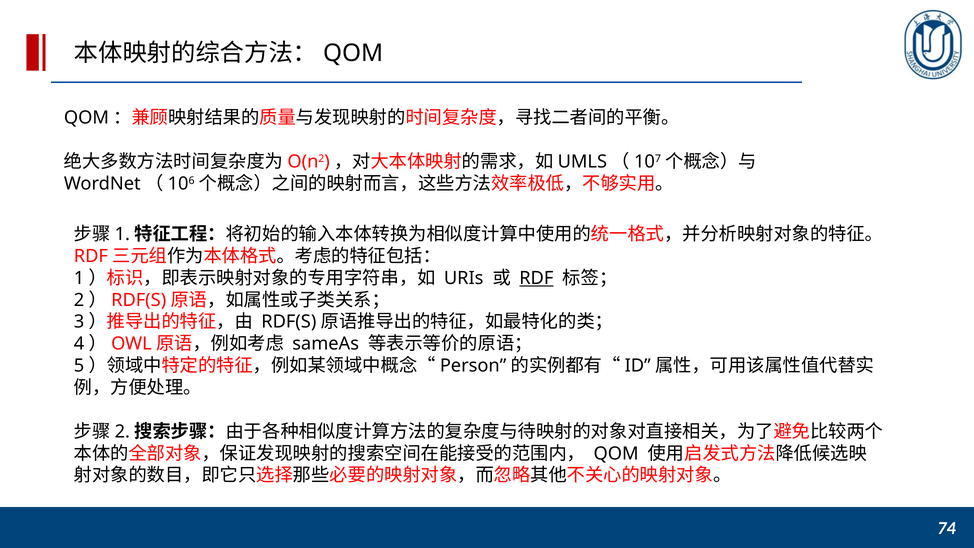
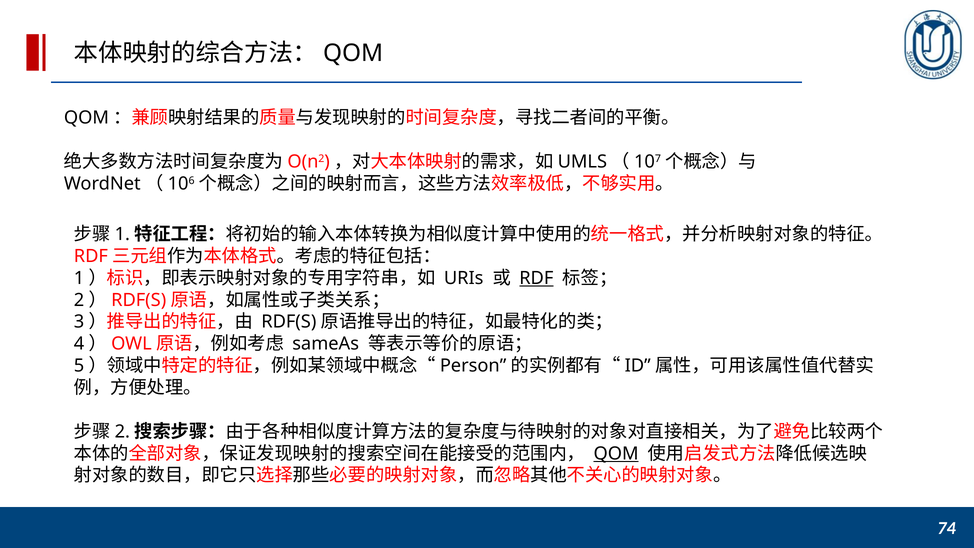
QOM underline: none -> present (616, 453)
